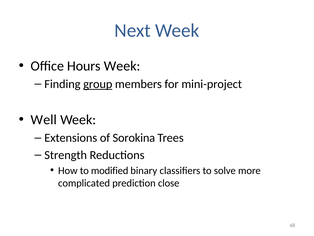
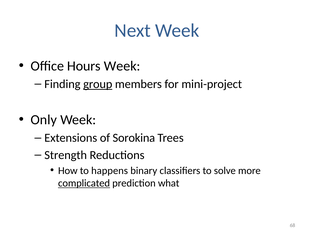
Well: Well -> Only (44, 120)
modified: modified -> happens (110, 170)
complicated underline: none -> present (84, 183)
close: close -> what (169, 183)
